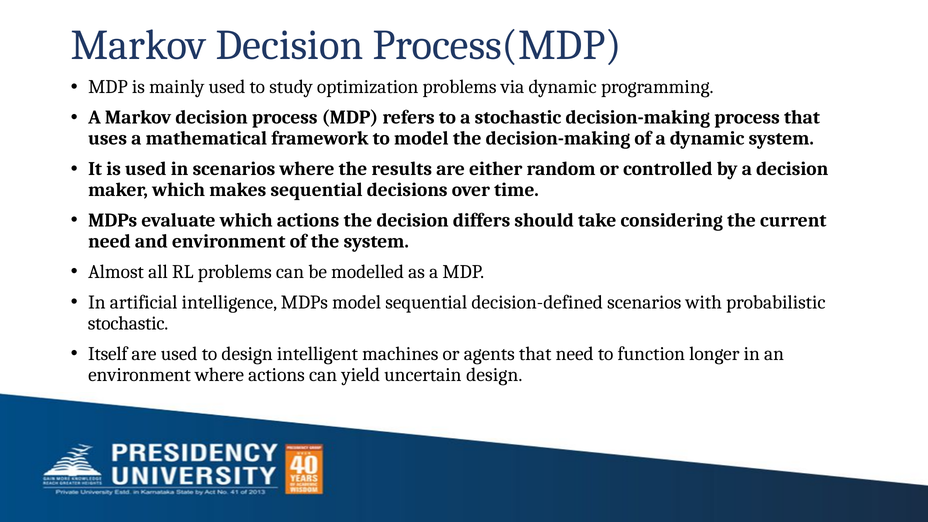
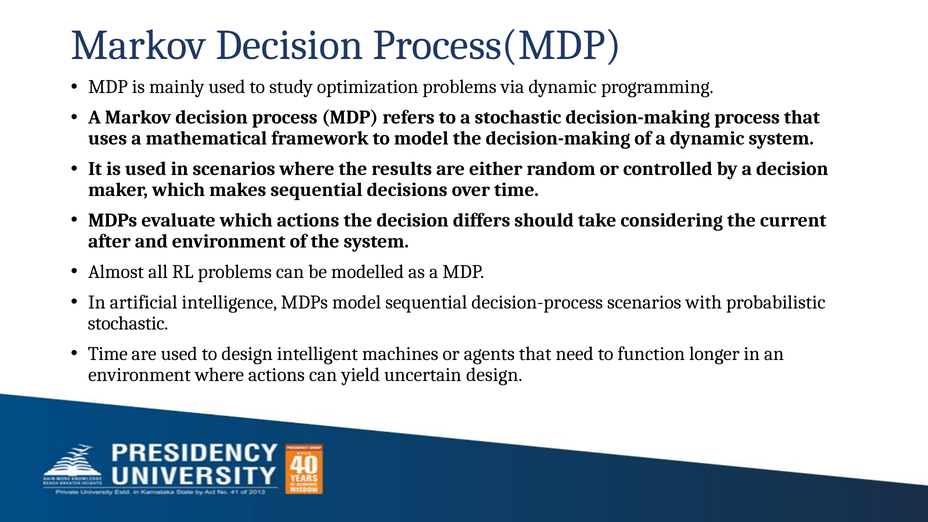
need: need -> after (109, 241)
decision-defined: decision-defined -> decision-process (537, 302)
Itself: Itself -> Time (108, 354)
